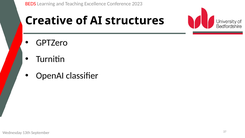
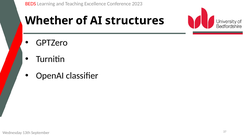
Creative: Creative -> Whether (49, 21)
